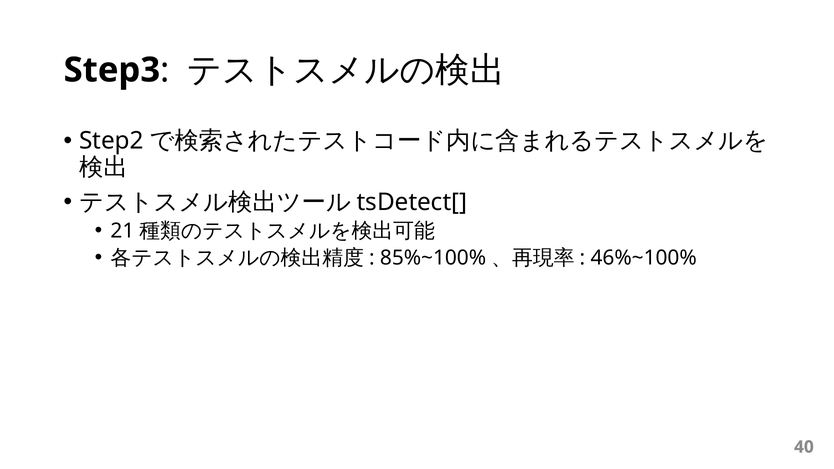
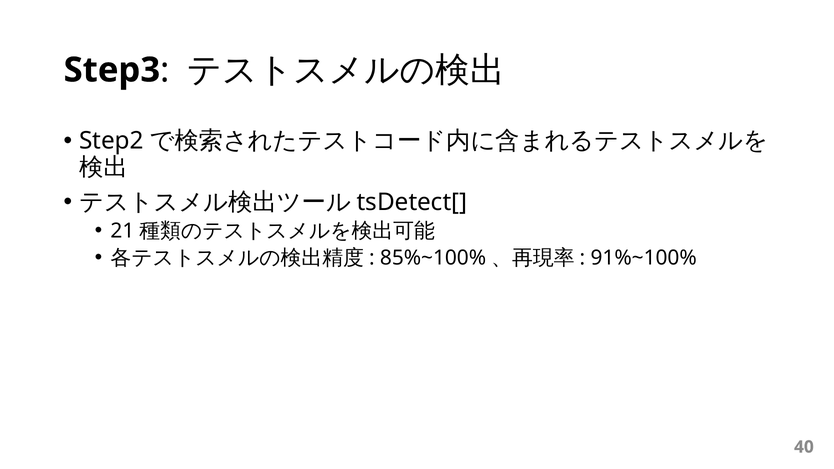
46%~100%: 46%~100% -> 91%~100% (644, 258)
